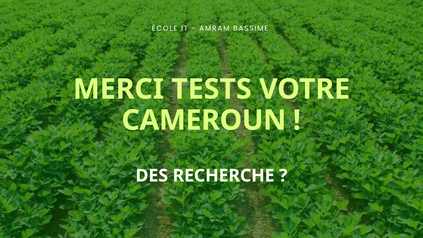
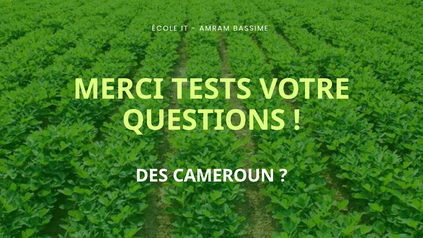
CAMEROUN: CAMEROUN -> QUESTIONS (204, 120)
RECHERCHE: RECHERCHE -> CAMEROUN (224, 176)
